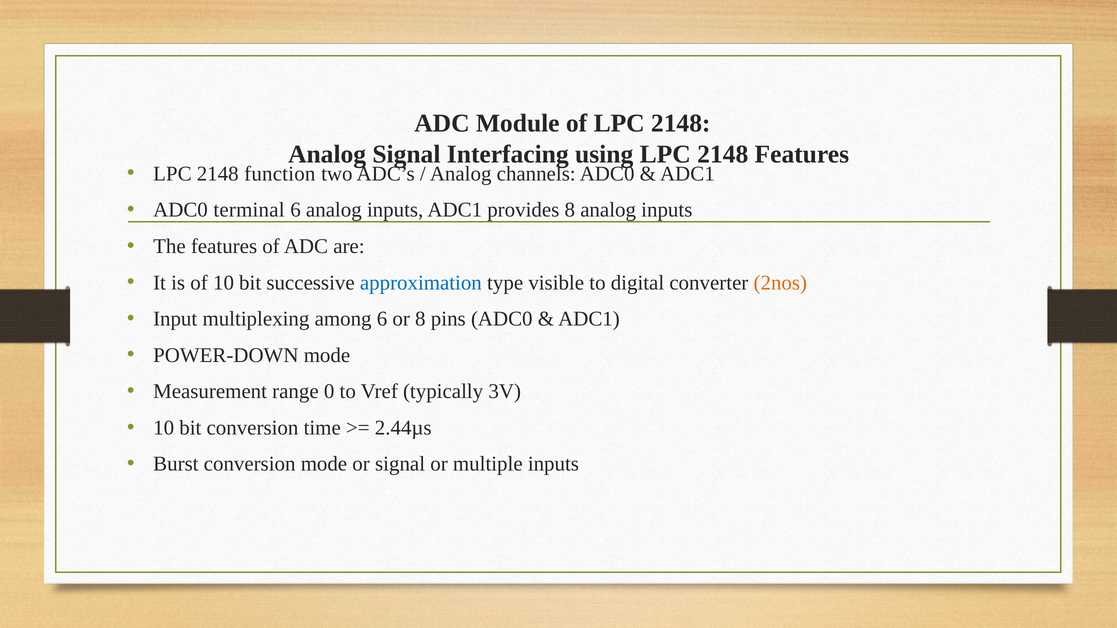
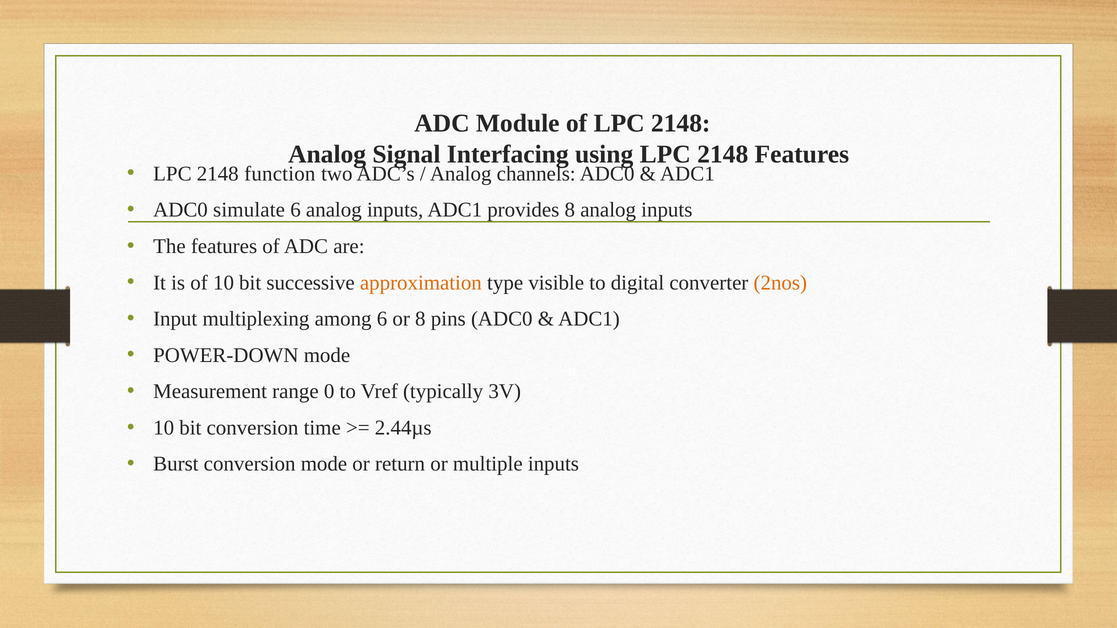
terminal: terminal -> simulate (249, 210)
approximation colour: blue -> orange (421, 283)
or signal: signal -> return (400, 464)
